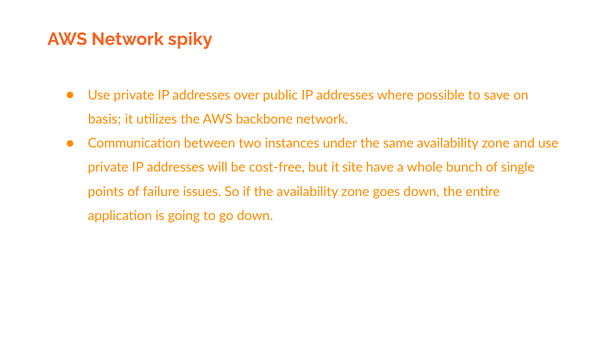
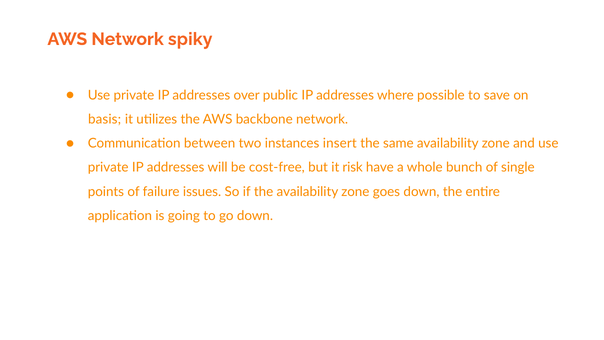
under: under -> insert (340, 143)
site: site -> risk (353, 167)
